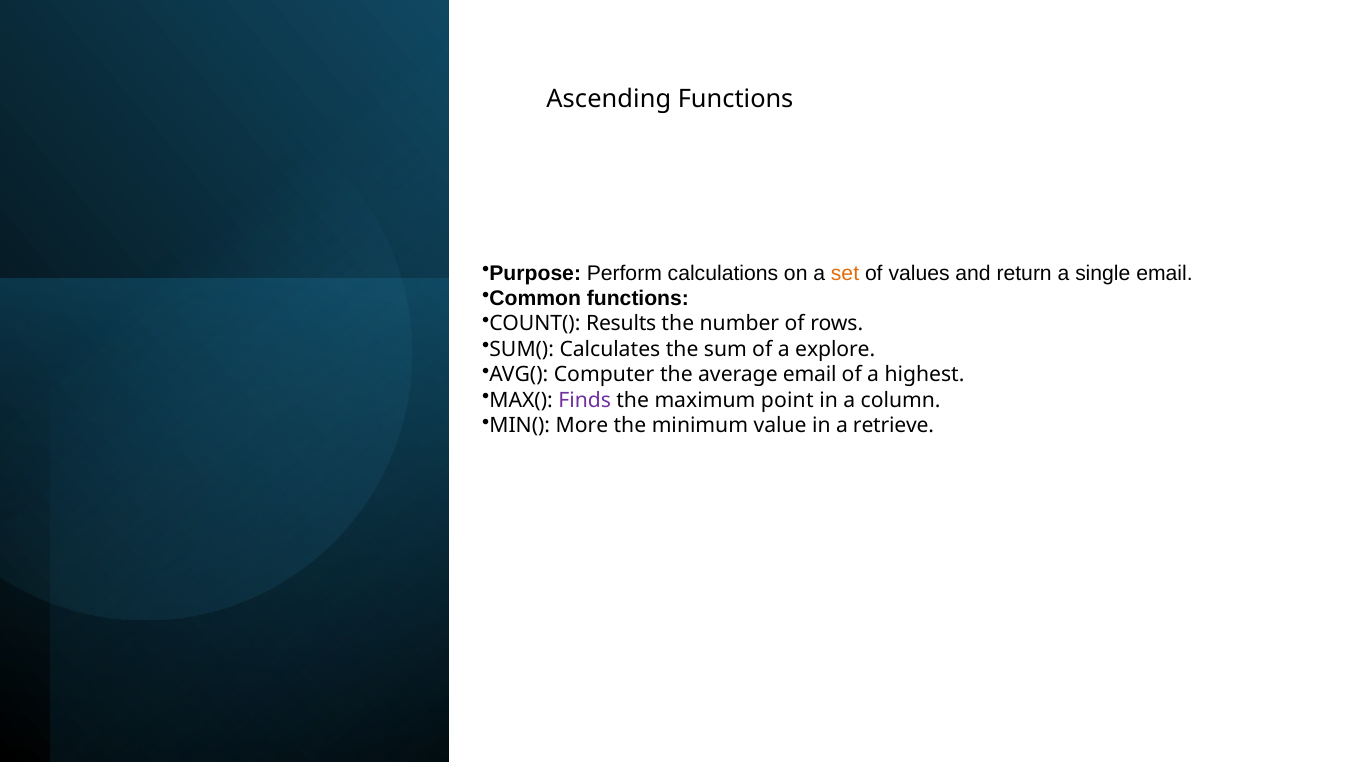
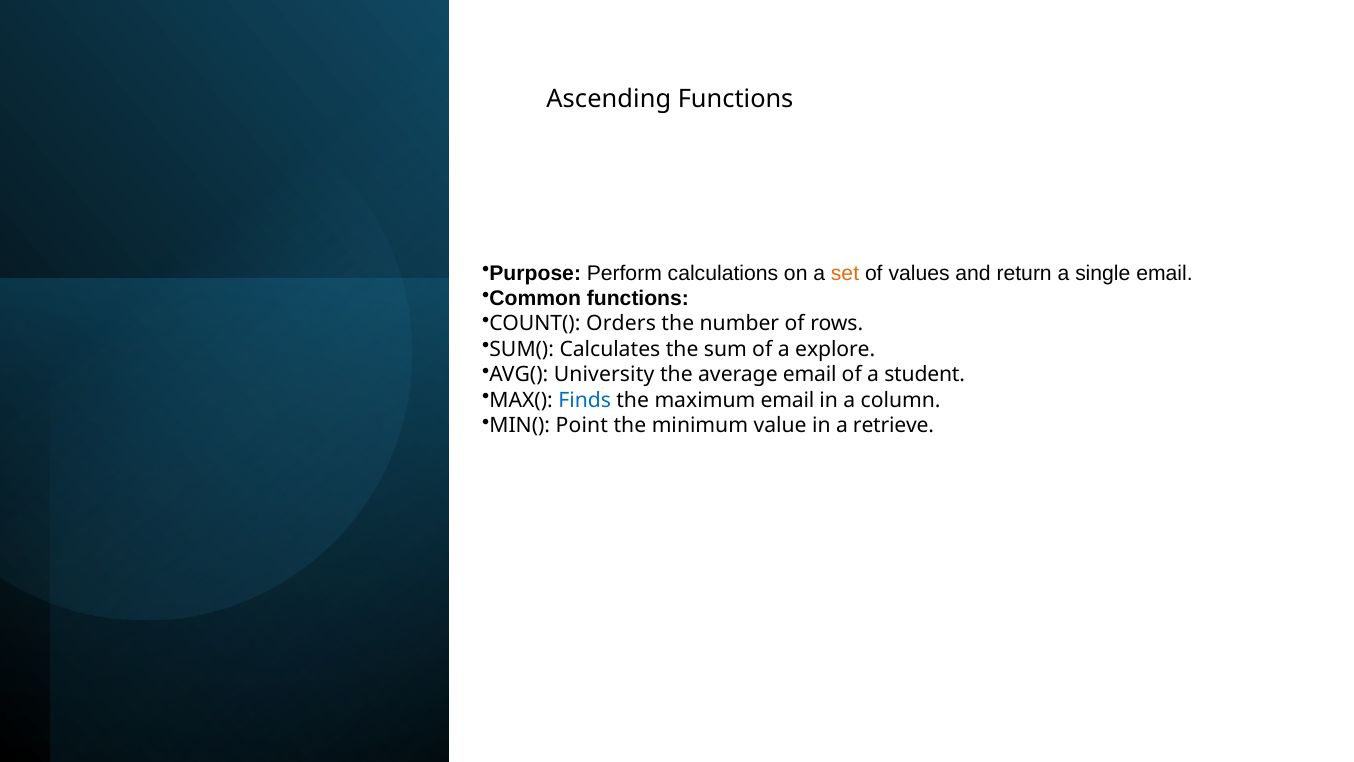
Results: Results -> Orders (621, 324)
Computer: Computer -> University (604, 375)
highest: highest -> student (925, 375)
Finds colour: purple -> blue (585, 400)
maximum point: point -> email (787, 400)
More: More -> Point (582, 425)
